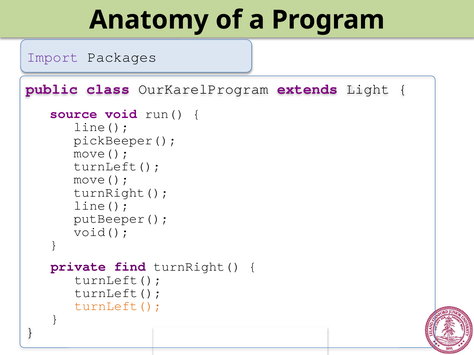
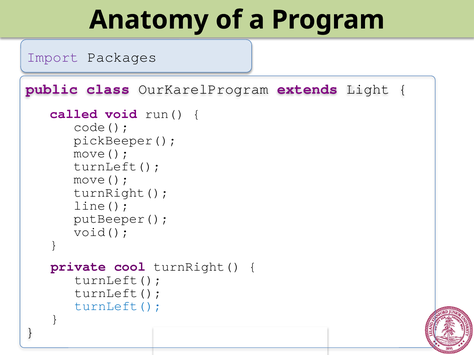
source: source -> called (74, 114)
line(: line( -> code( (101, 127)
find: find -> cool (130, 267)
turnLeft( colour: orange -> blue (118, 306)
